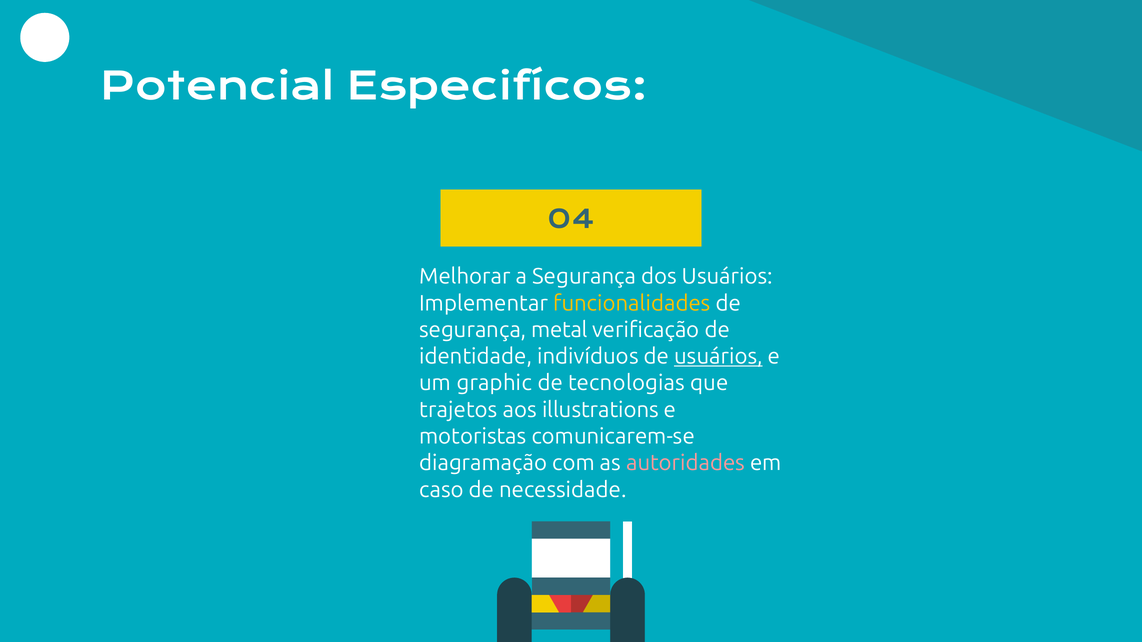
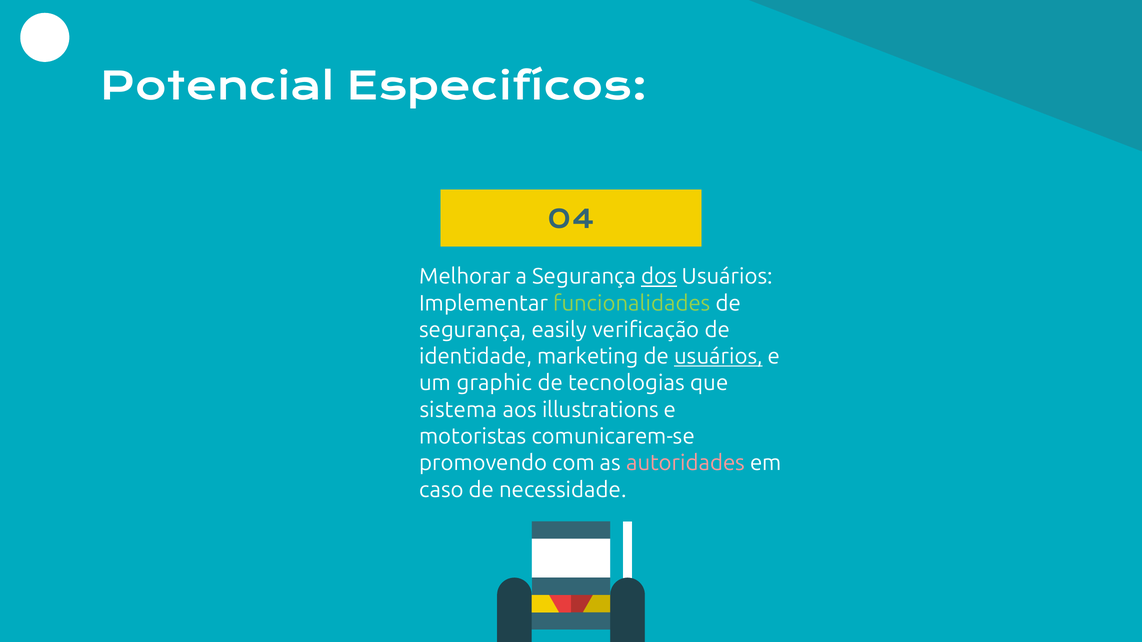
dos underline: none -> present (659, 277)
funcionalidades colour: yellow -> light green (632, 303)
metal: metal -> easily (559, 330)
indivíduos: indivíduos -> marketing (588, 357)
trajetos: trajetos -> sistema (458, 410)
diagramação: diagramação -> promovendo (483, 463)
